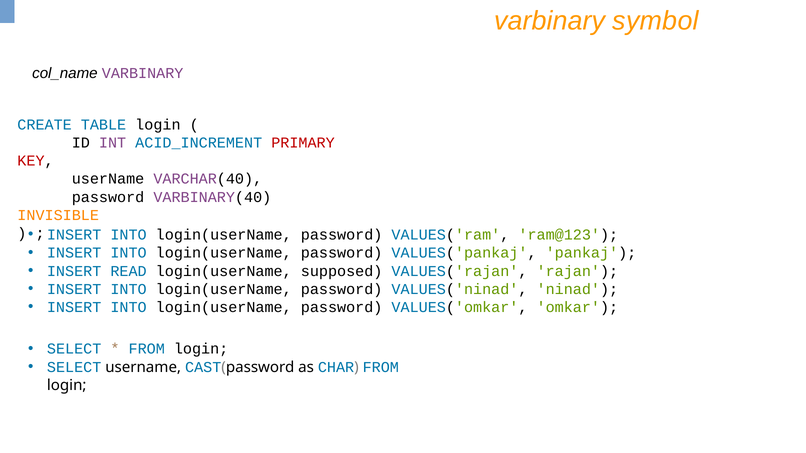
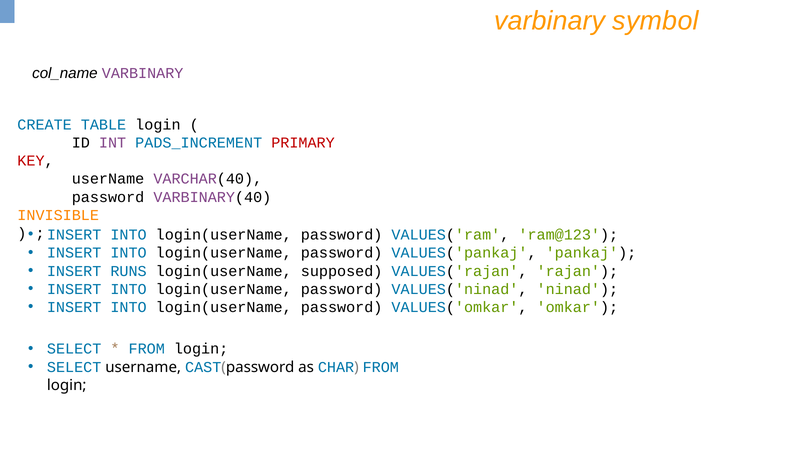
ACID_INCREMENT: ACID_INCREMENT -> PADS_INCREMENT (199, 143)
READ: READ -> RUNS (129, 271)
